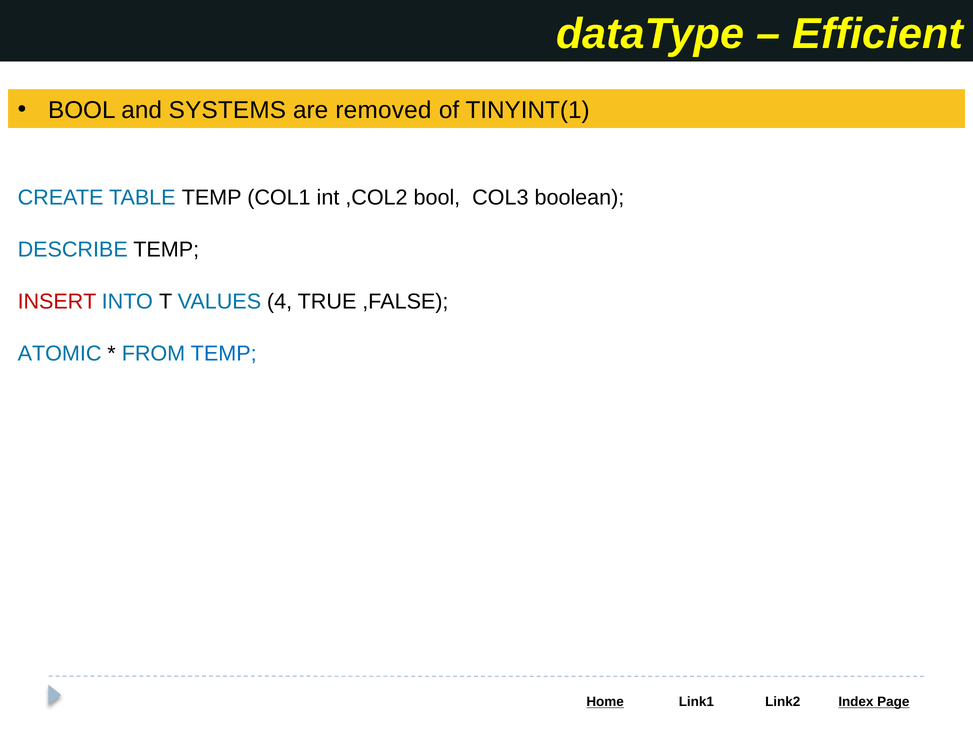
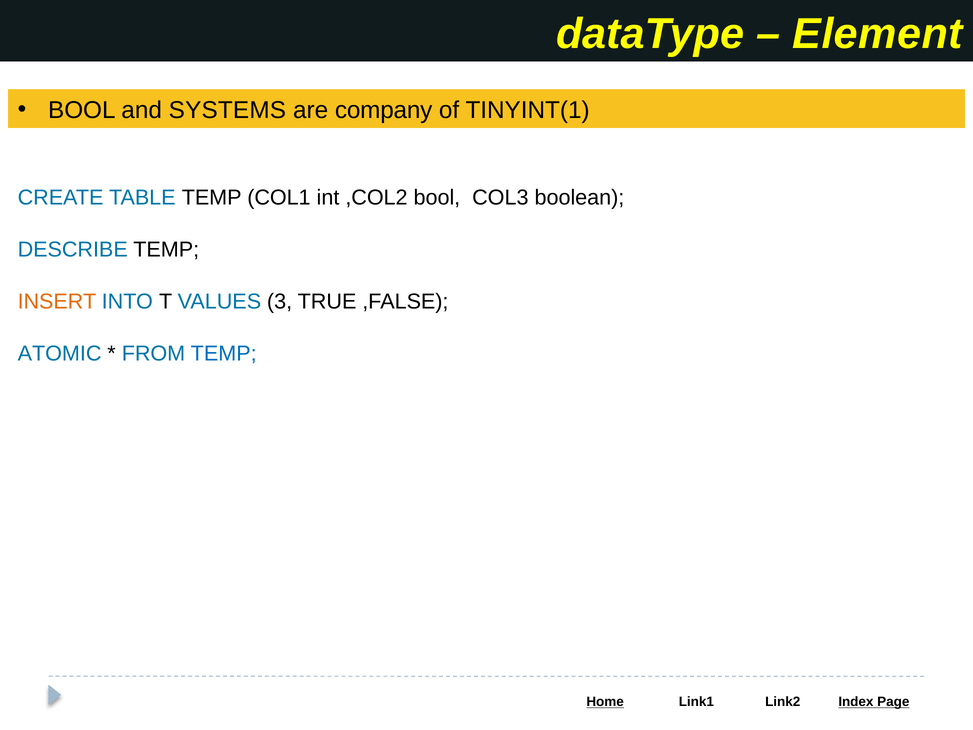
Efficient: Efficient -> Element (878, 34)
removed: removed -> company (384, 110)
INSERT colour: red -> orange (57, 301)
4: 4 -> 3 (280, 301)
